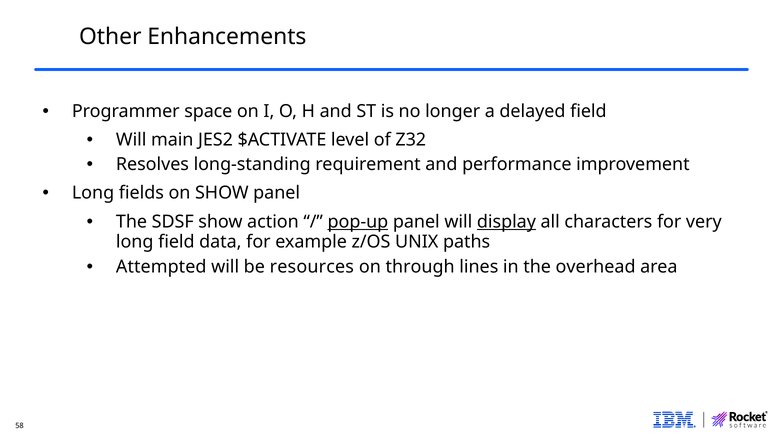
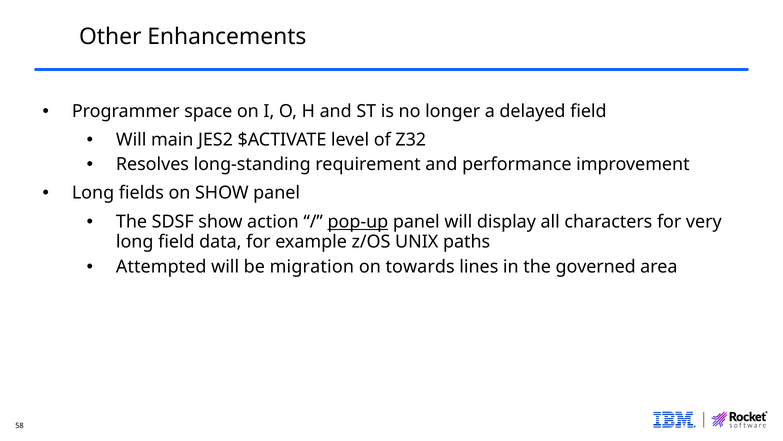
display underline: present -> none (506, 221)
resources: resources -> migration (312, 266)
through: through -> towards (420, 266)
overhead: overhead -> governed (596, 266)
